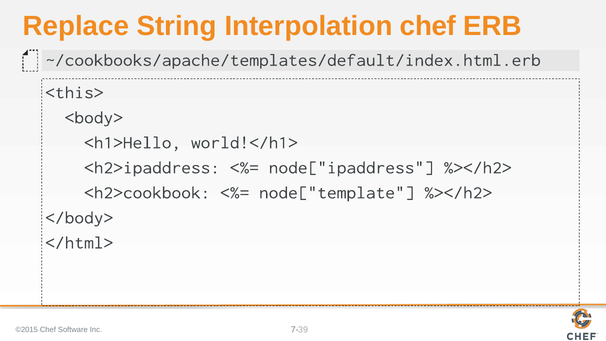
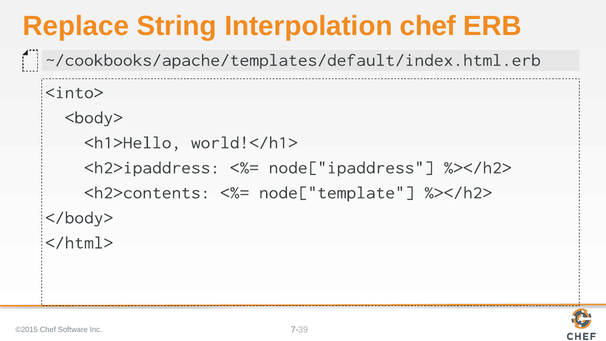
<this>: <this> -> <into> (74, 92)
<h2>cookbook: <h2>cookbook -> <h2>contents (147, 192)
